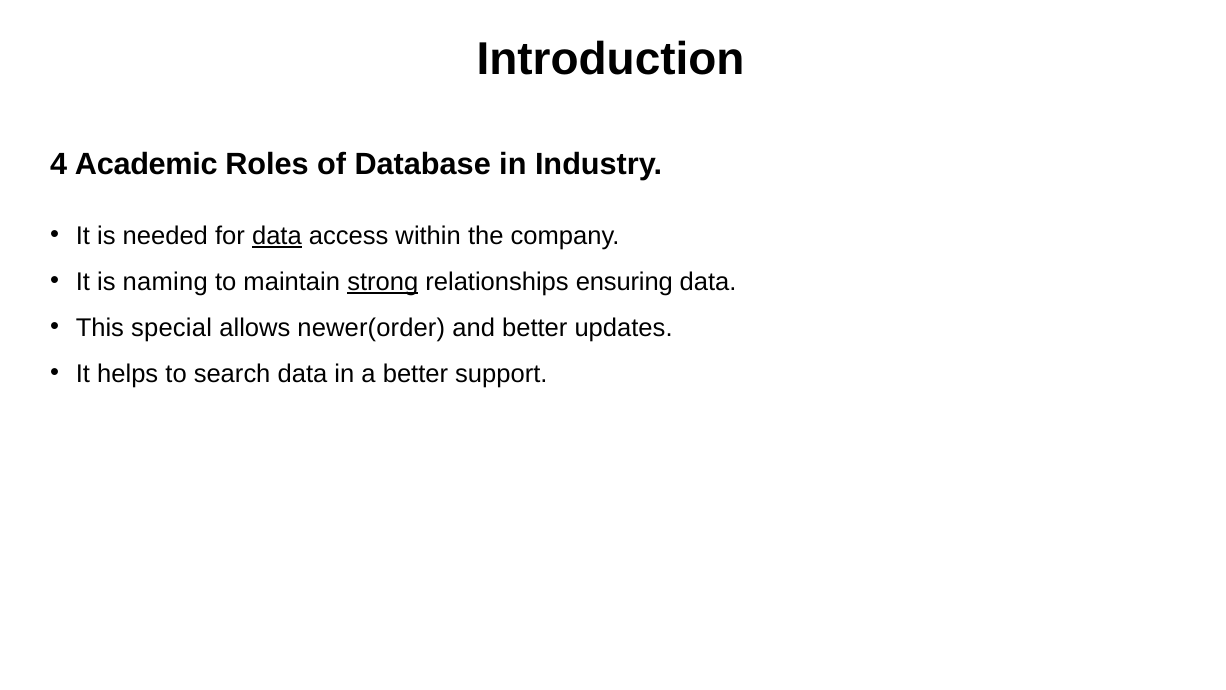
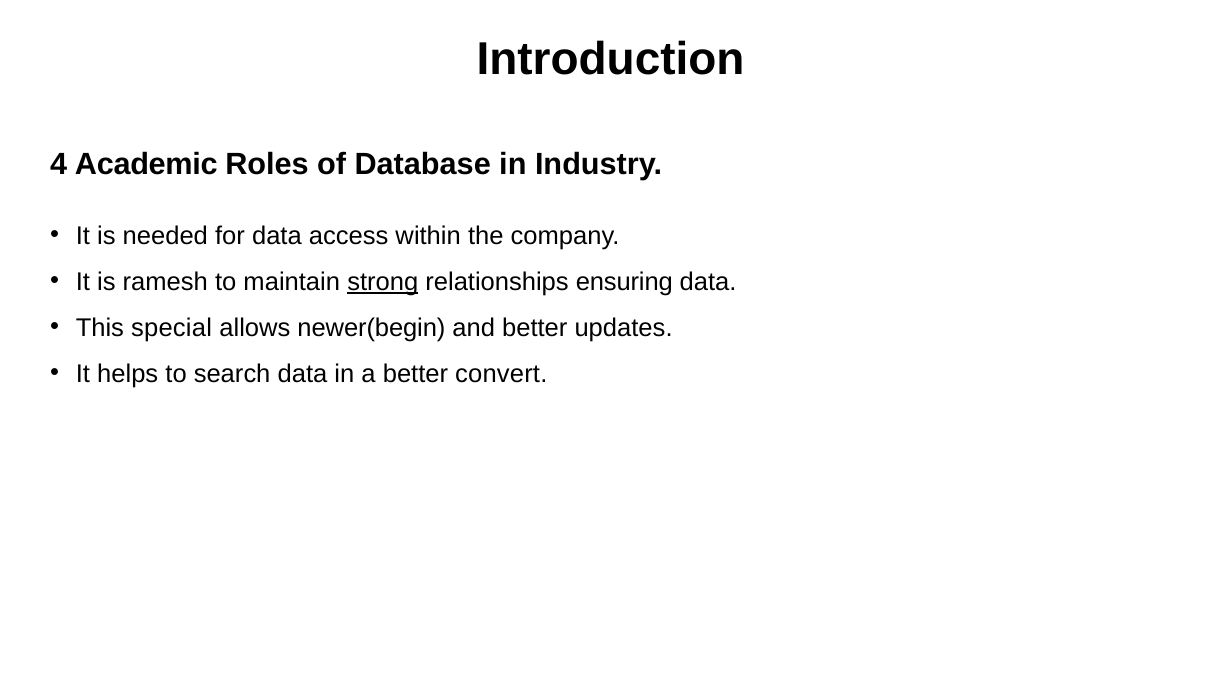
data underline: present -> none (277, 236)
naming: naming -> ramesh (165, 282)
newer(order: newer(order -> newer(begin (371, 328)
support: support -> convert (501, 374)
